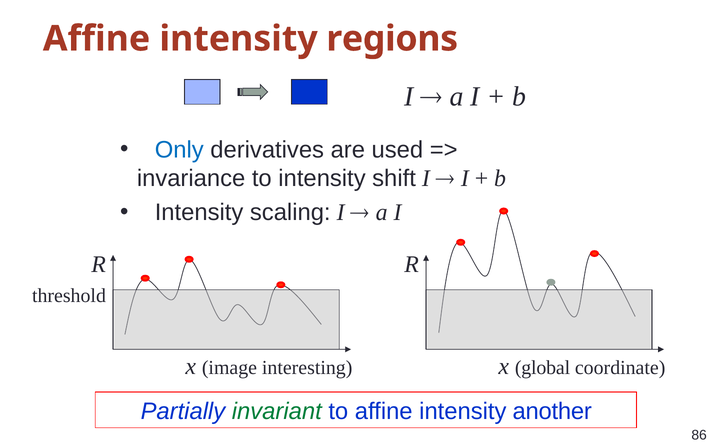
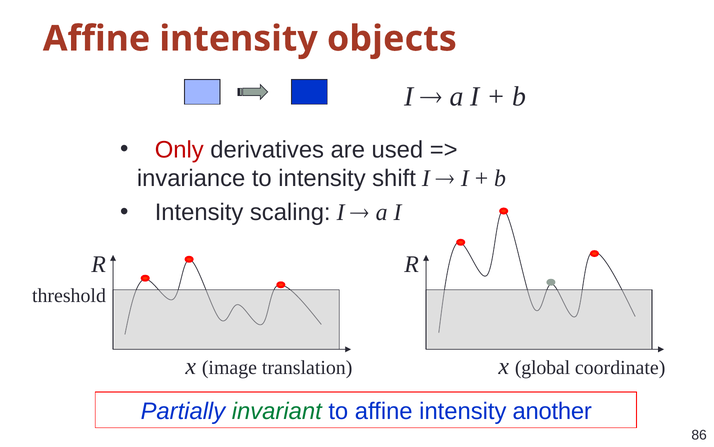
regions: regions -> objects (392, 39)
Only colour: blue -> red (179, 149)
interesting: interesting -> translation (307, 367)
